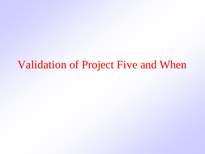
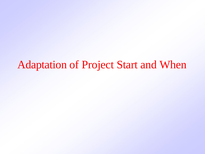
Validation: Validation -> Adaptation (42, 64)
Five: Five -> Start (127, 64)
